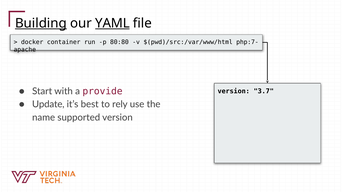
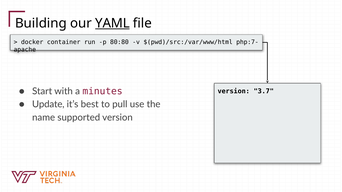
Building underline: present -> none (41, 23)
provide: provide -> minutes (103, 91)
rely: rely -> pull (120, 105)
